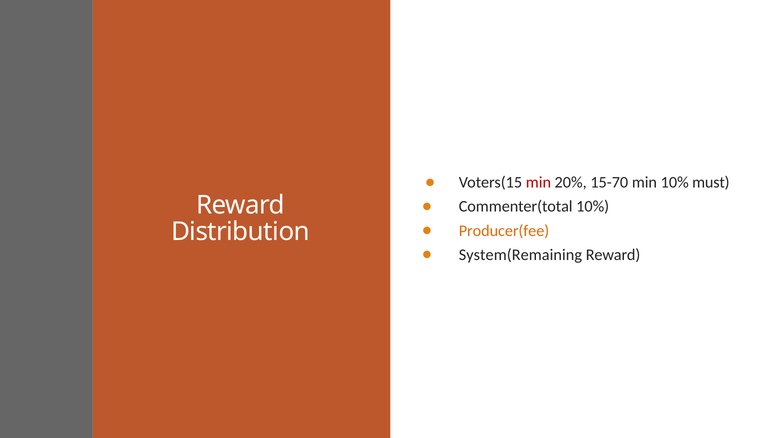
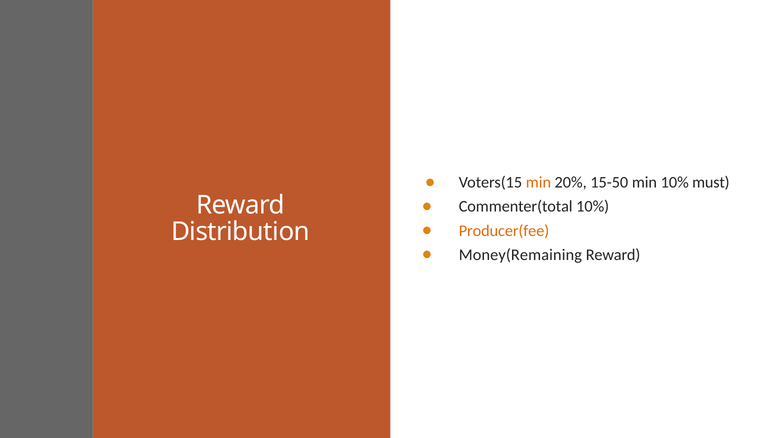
min colour: red -> orange (538, 183)
15-70: 15-70 -> 15-50 (609, 183)
System(Remaining: System(Remaining -> Money(Remaining (520, 255)
